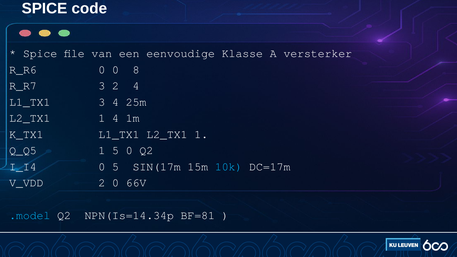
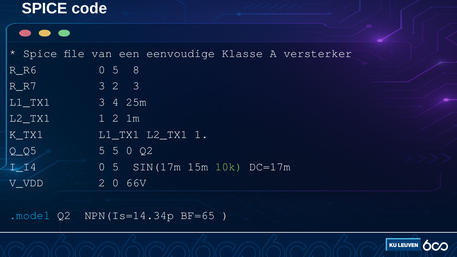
R_R6 0 0: 0 -> 5 (115, 70)
2 4: 4 -> 3 (136, 86)
1 4: 4 -> 2 (115, 118)
Q_Q5 1: 1 -> 5 (102, 151)
10k colour: light blue -> light green (229, 167)
BF=81: BF=81 -> BF=65 (198, 215)
